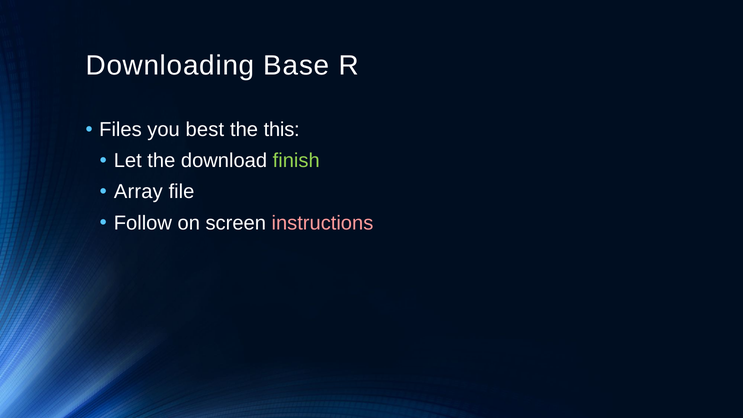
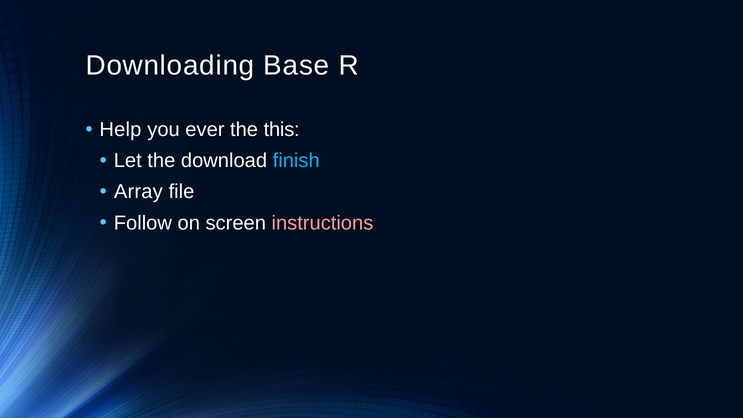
Files: Files -> Help (120, 130)
best: best -> ever (205, 130)
finish colour: light green -> light blue (296, 161)
